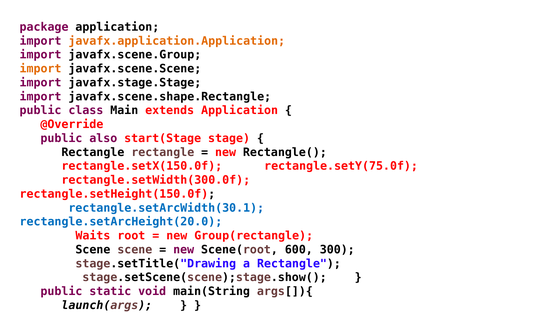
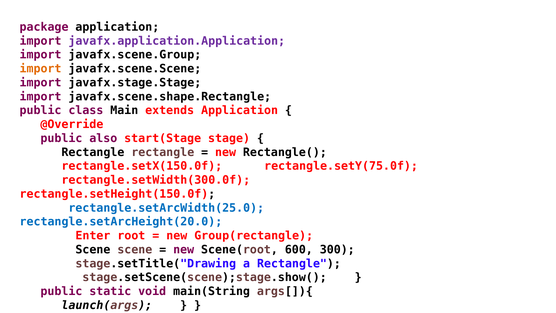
javafx.application.Application colour: orange -> purple (177, 41)
rectangle.setArcWidth(30.1: rectangle.setArcWidth(30.1 -> rectangle.setArcWidth(25.0 (166, 208)
Waits: Waits -> Enter (93, 235)
